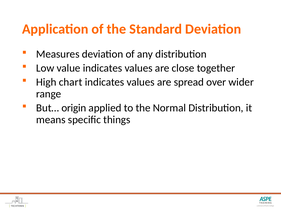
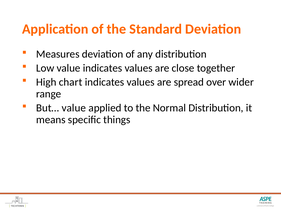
But… origin: origin -> value (74, 108)
